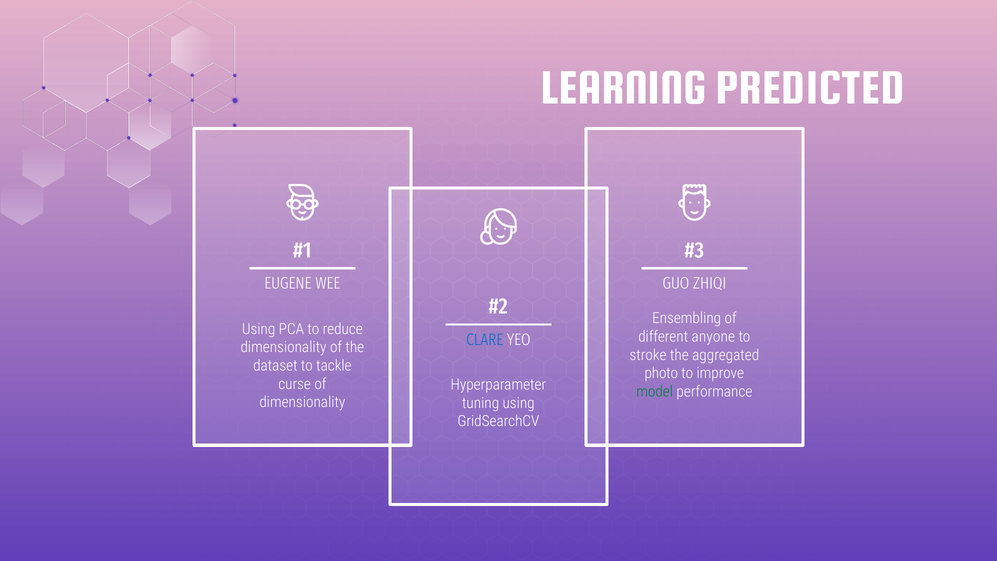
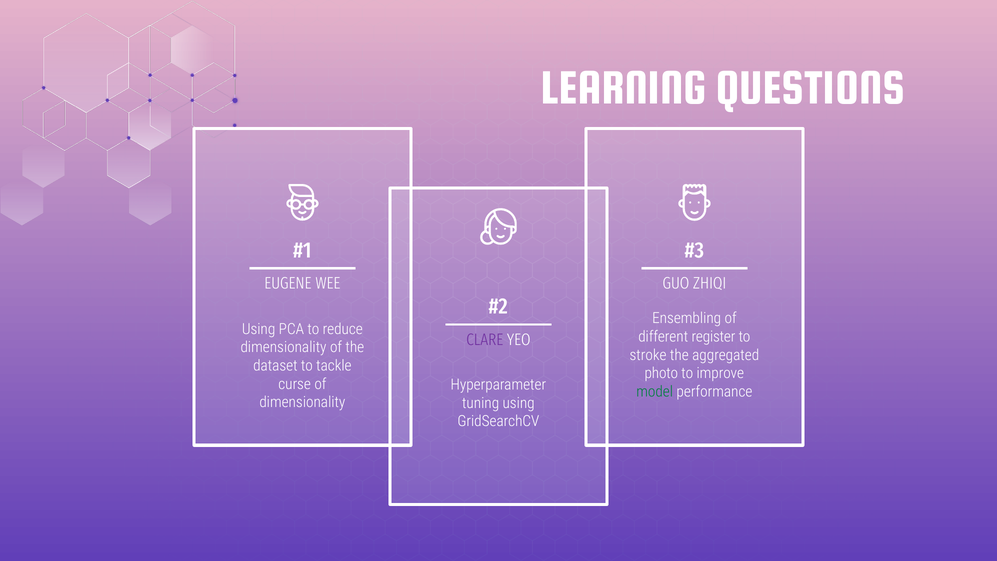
PREDICTED: PREDICTED -> QUESTIONS (810, 87)
anyone: anyone -> register (713, 337)
CLARE colour: blue -> purple (485, 339)
